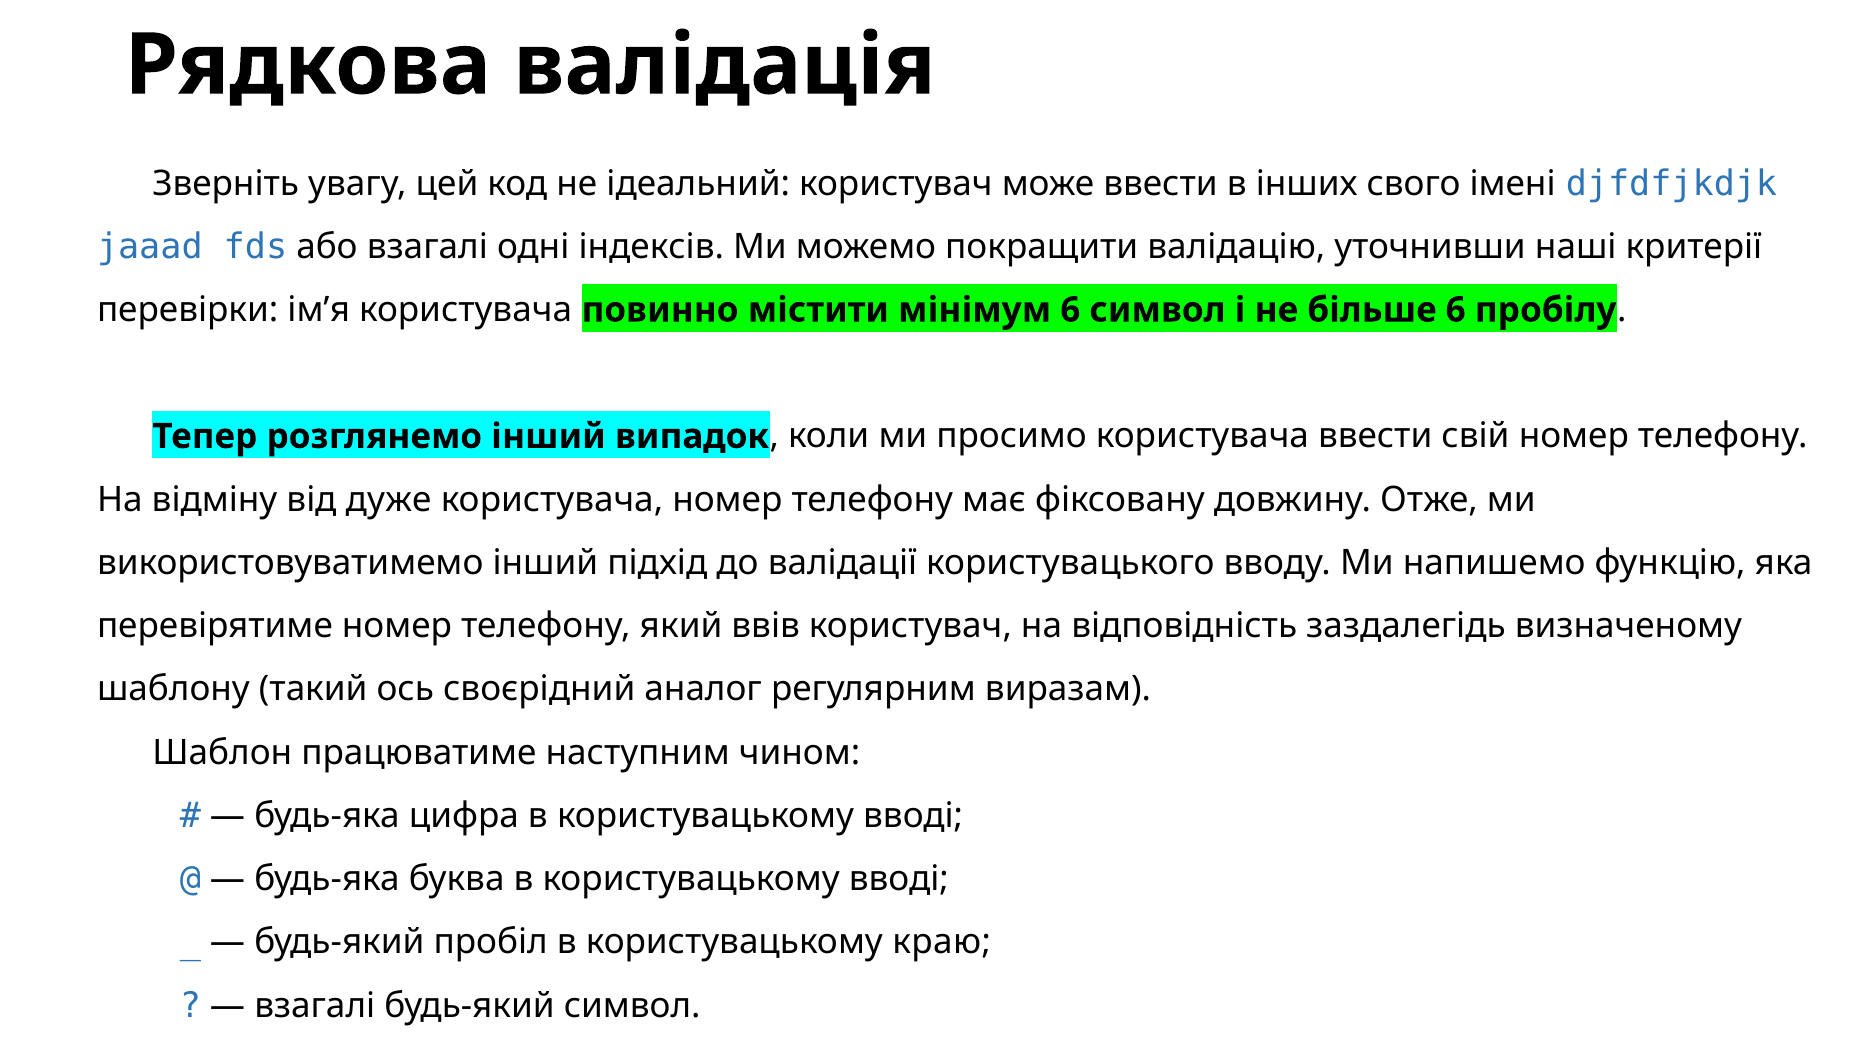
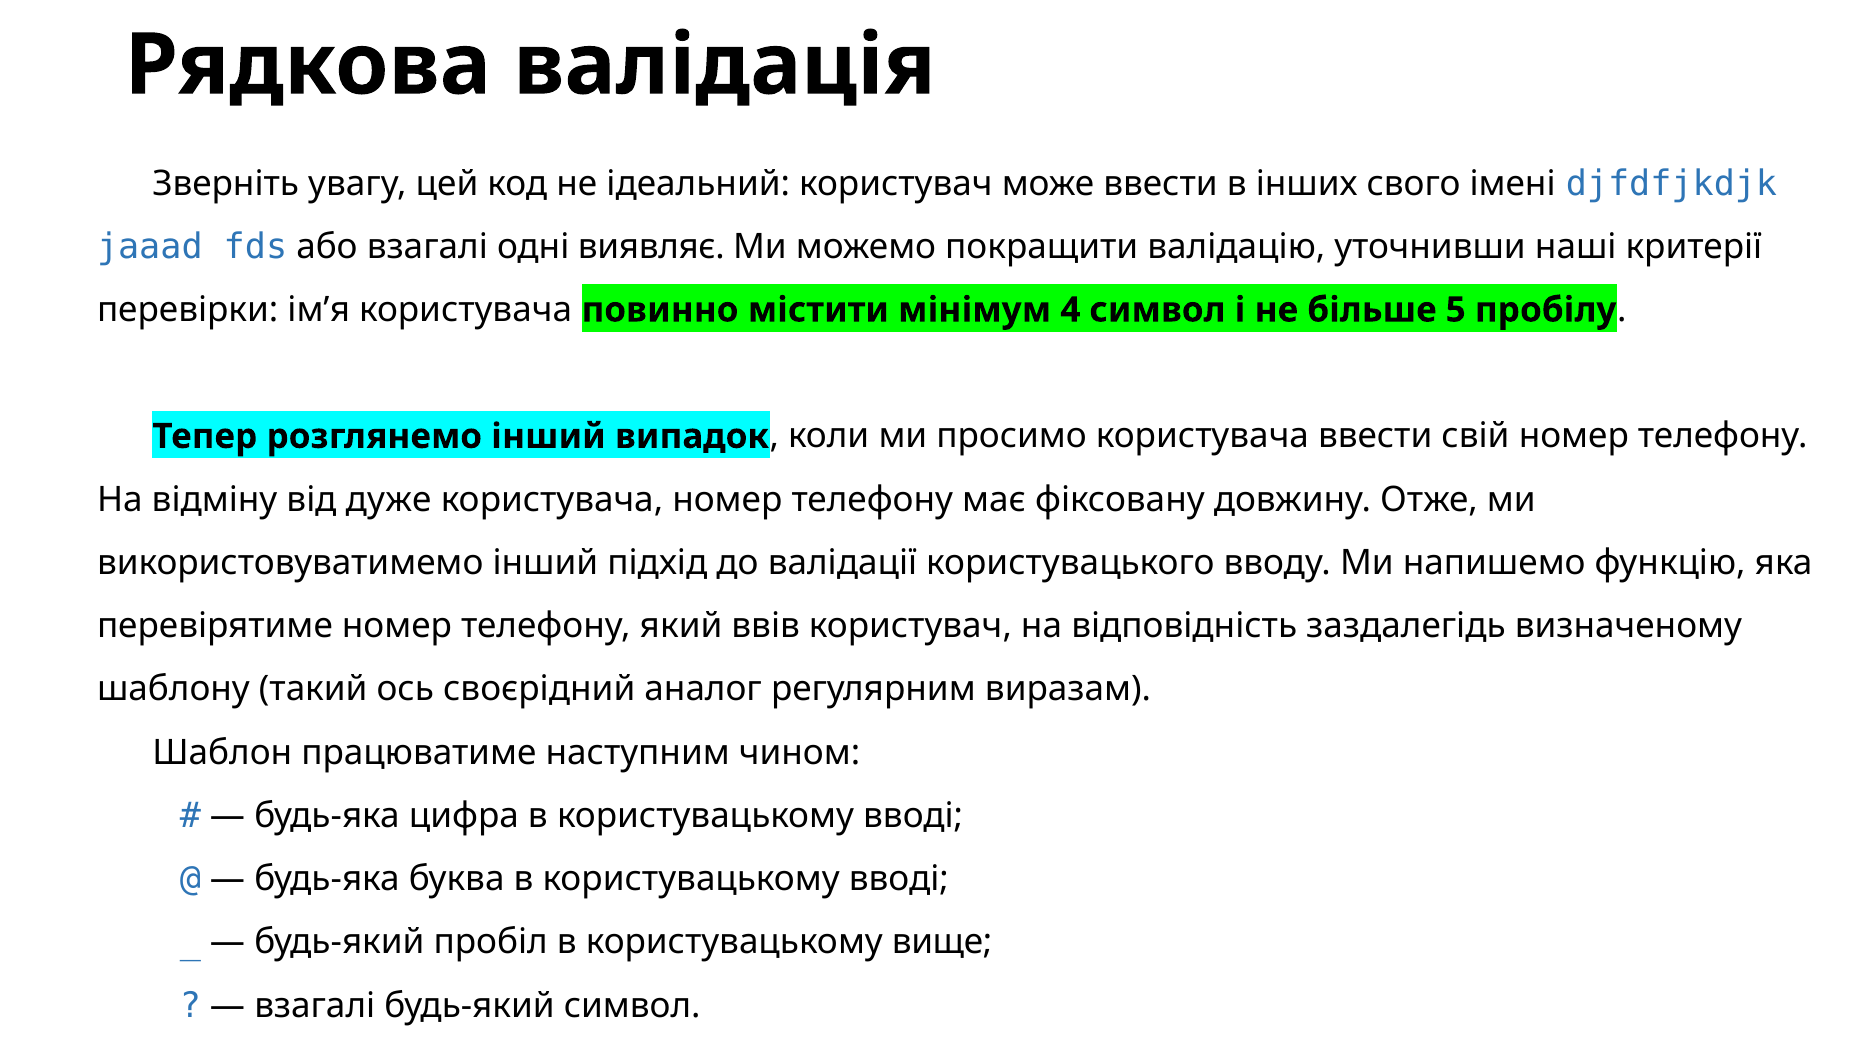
індексів: індексів -> виявляє (651, 247)
мінімум 6: 6 -> 4 (1070, 310)
більше 6: 6 -> 5 (1456, 310)
краю: краю -> вище (942, 942)
